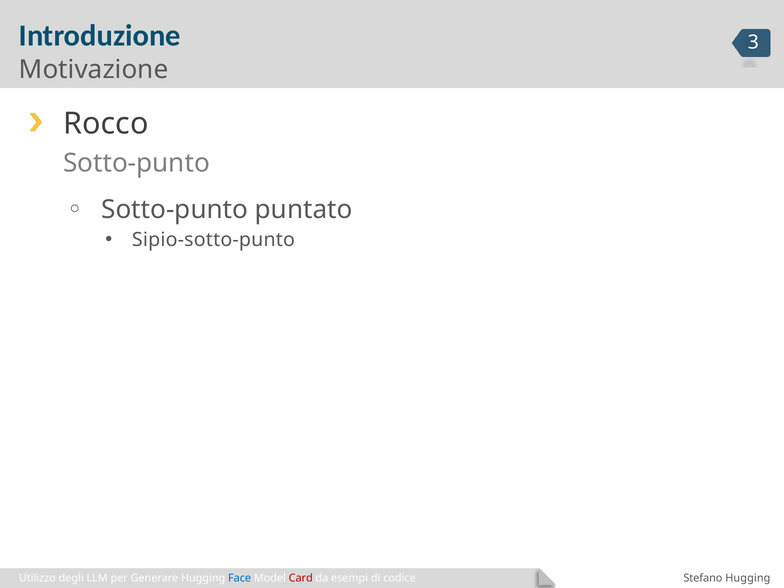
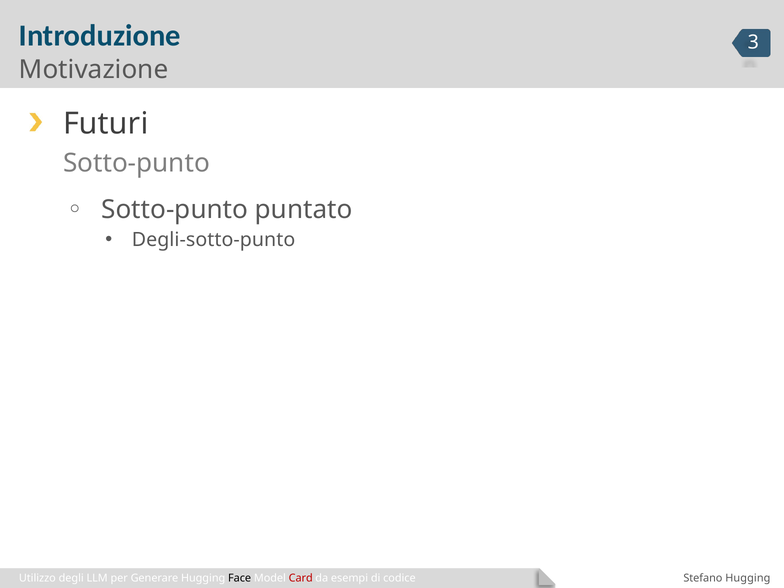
Rocco: Rocco -> Futuri (106, 124)
Sipio-sotto-punto: Sipio-sotto-punto -> Degli-sotto-punto (214, 240)
Face colour: blue -> black (240, 578)
